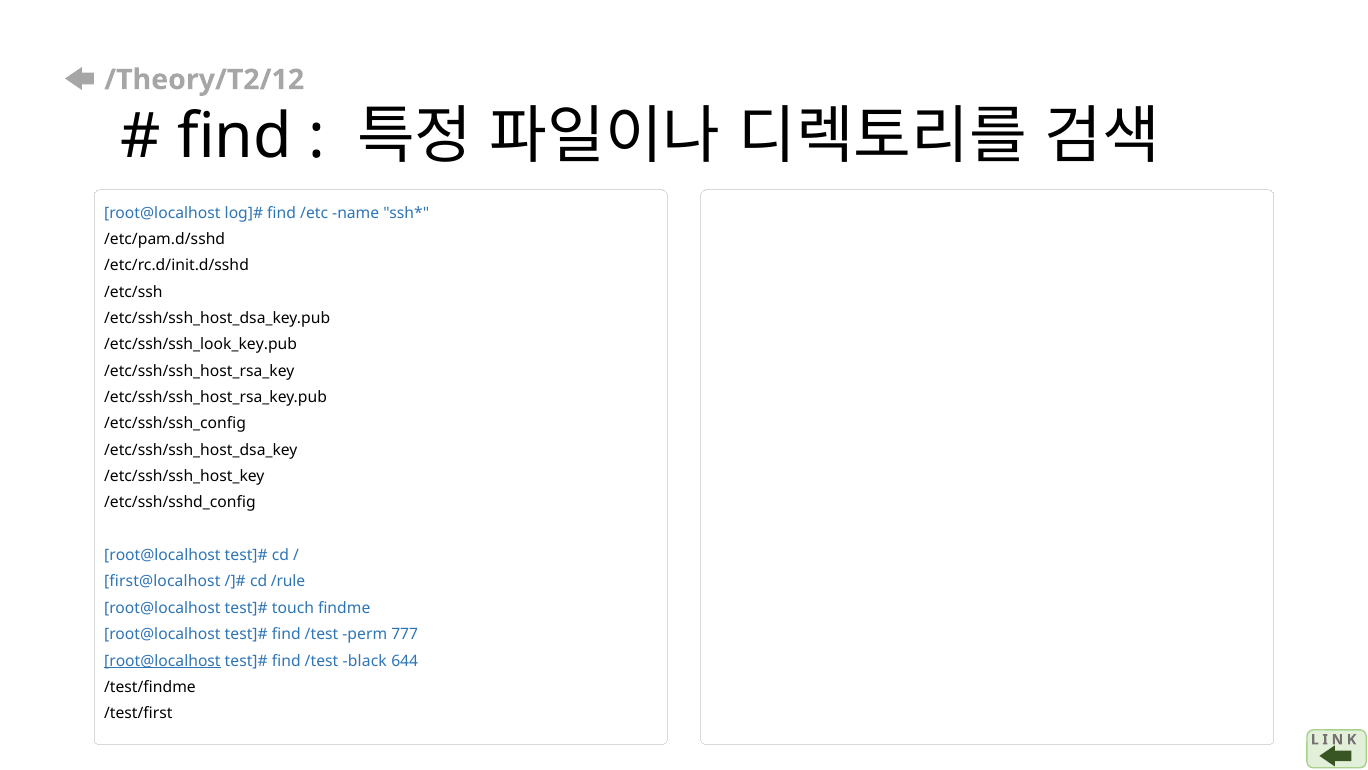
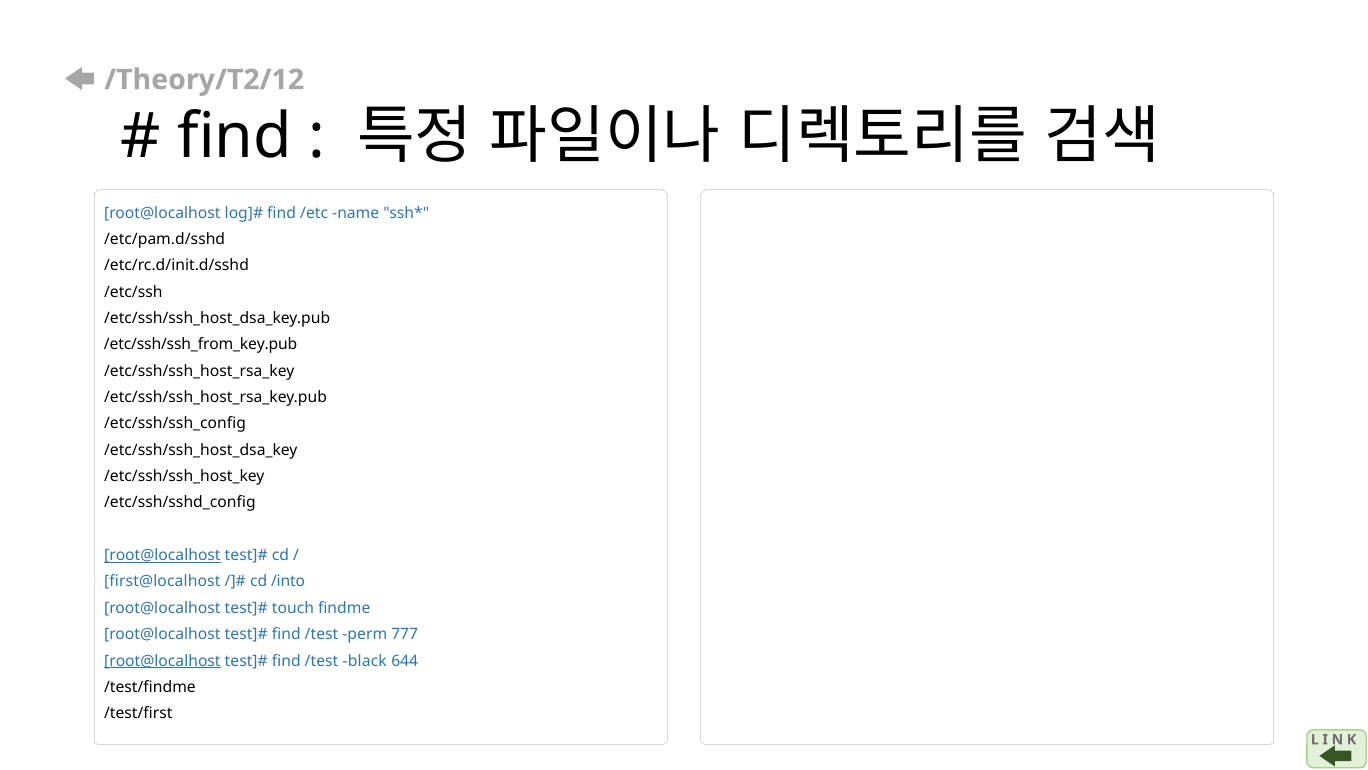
/etc/ssh/ssh_look_key.pub: /etc/ssh/ssh_look_key.pub -> /etc/ssh/ssh_from_key.pub (201, 344)
root@localhost underline: none -> present (162, 555)
/rule: /rule -> /into (288, 581)
